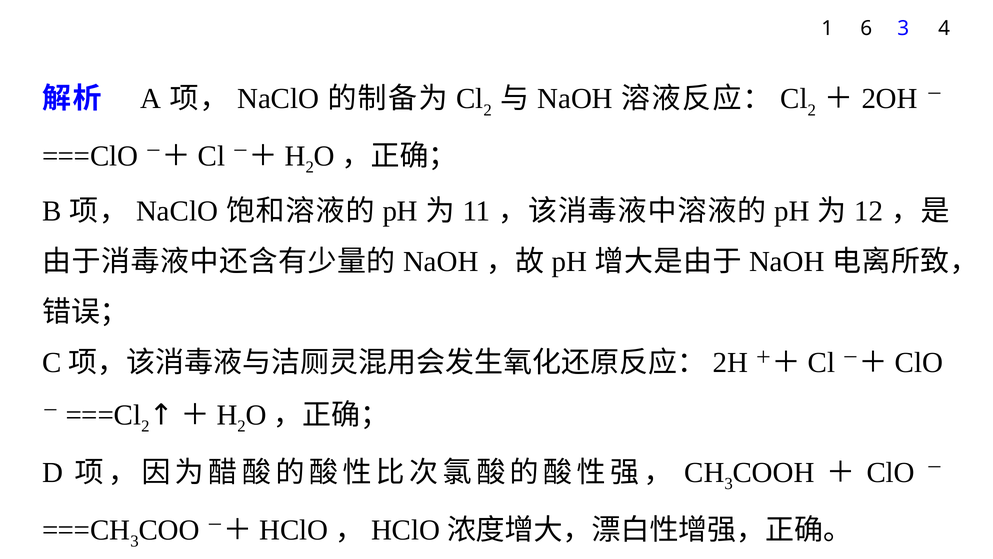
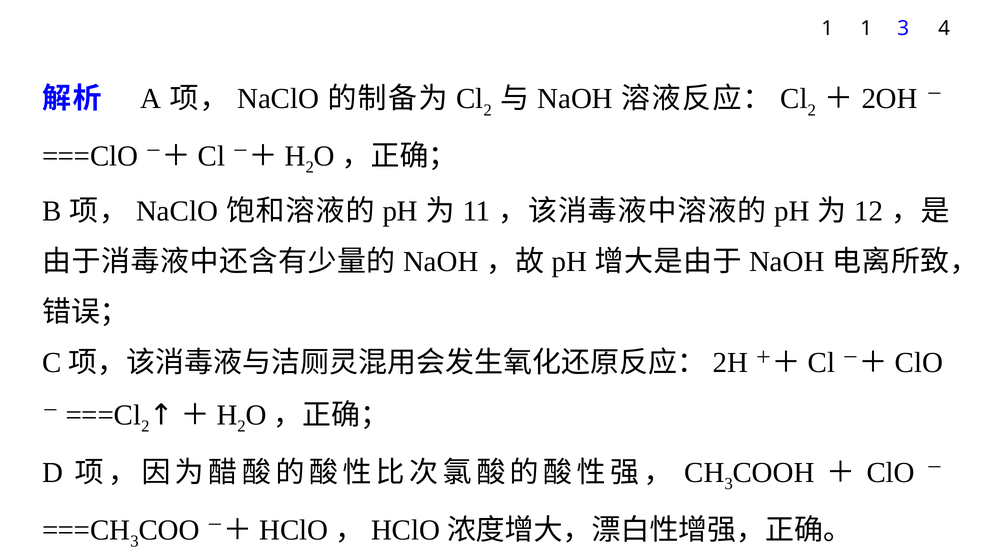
1 6: 6 -> 1 (866, 29)
